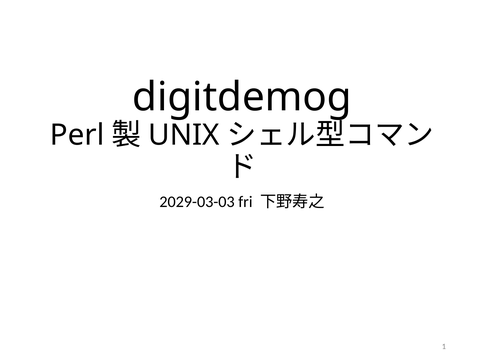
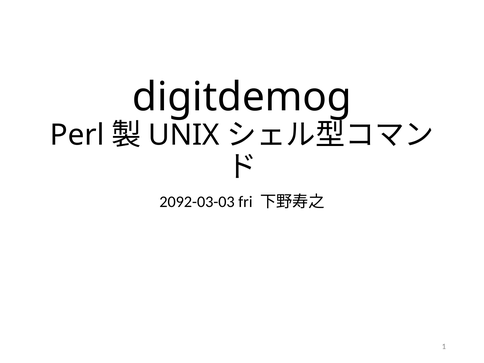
2029-03-03: 2029-03-03 -> 2092-03-03 (197, 202)
